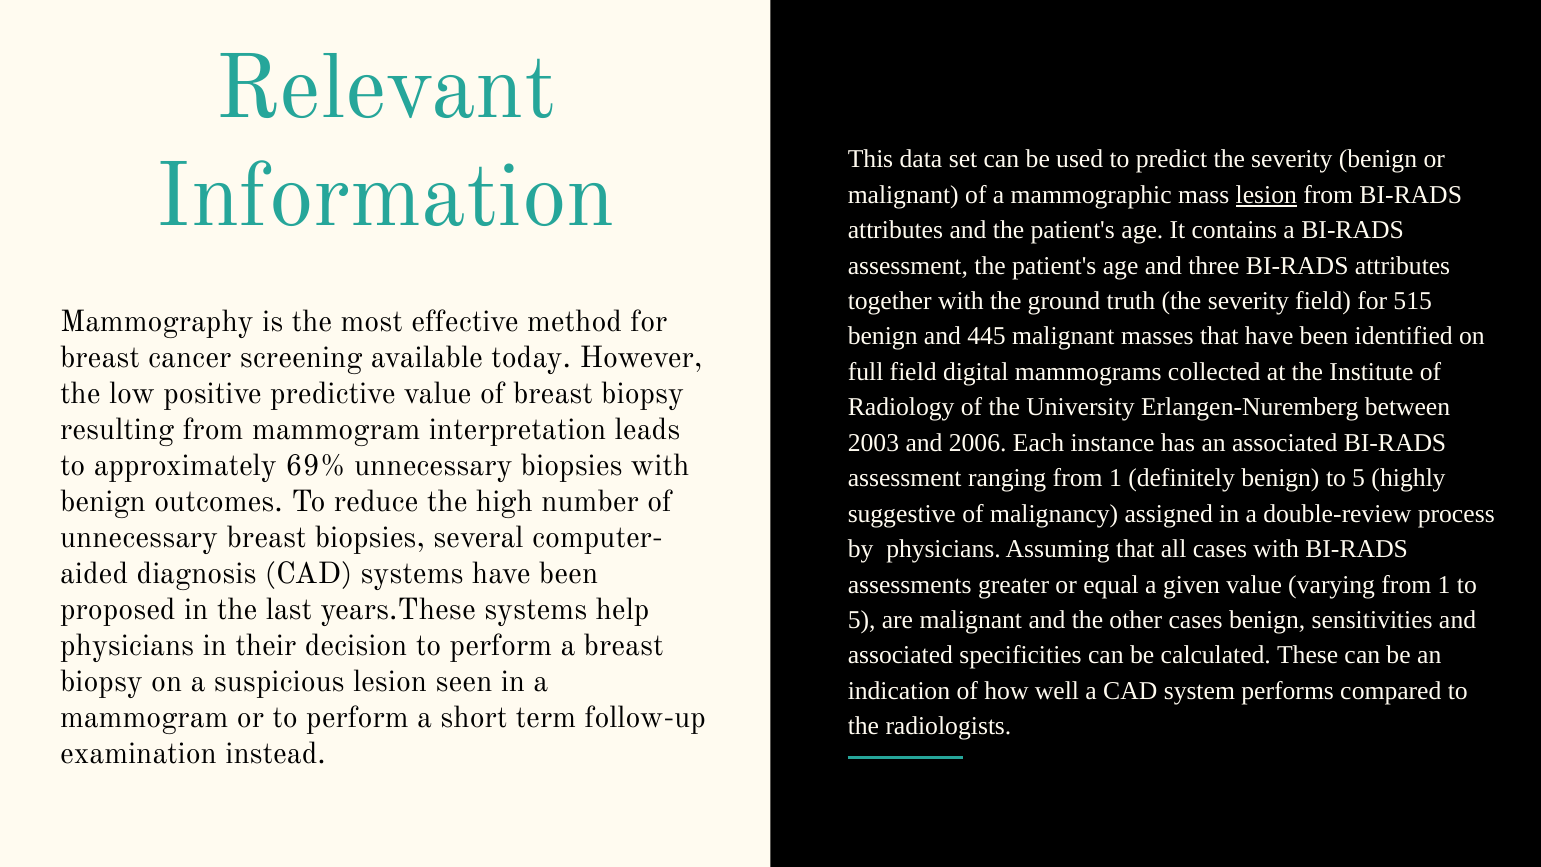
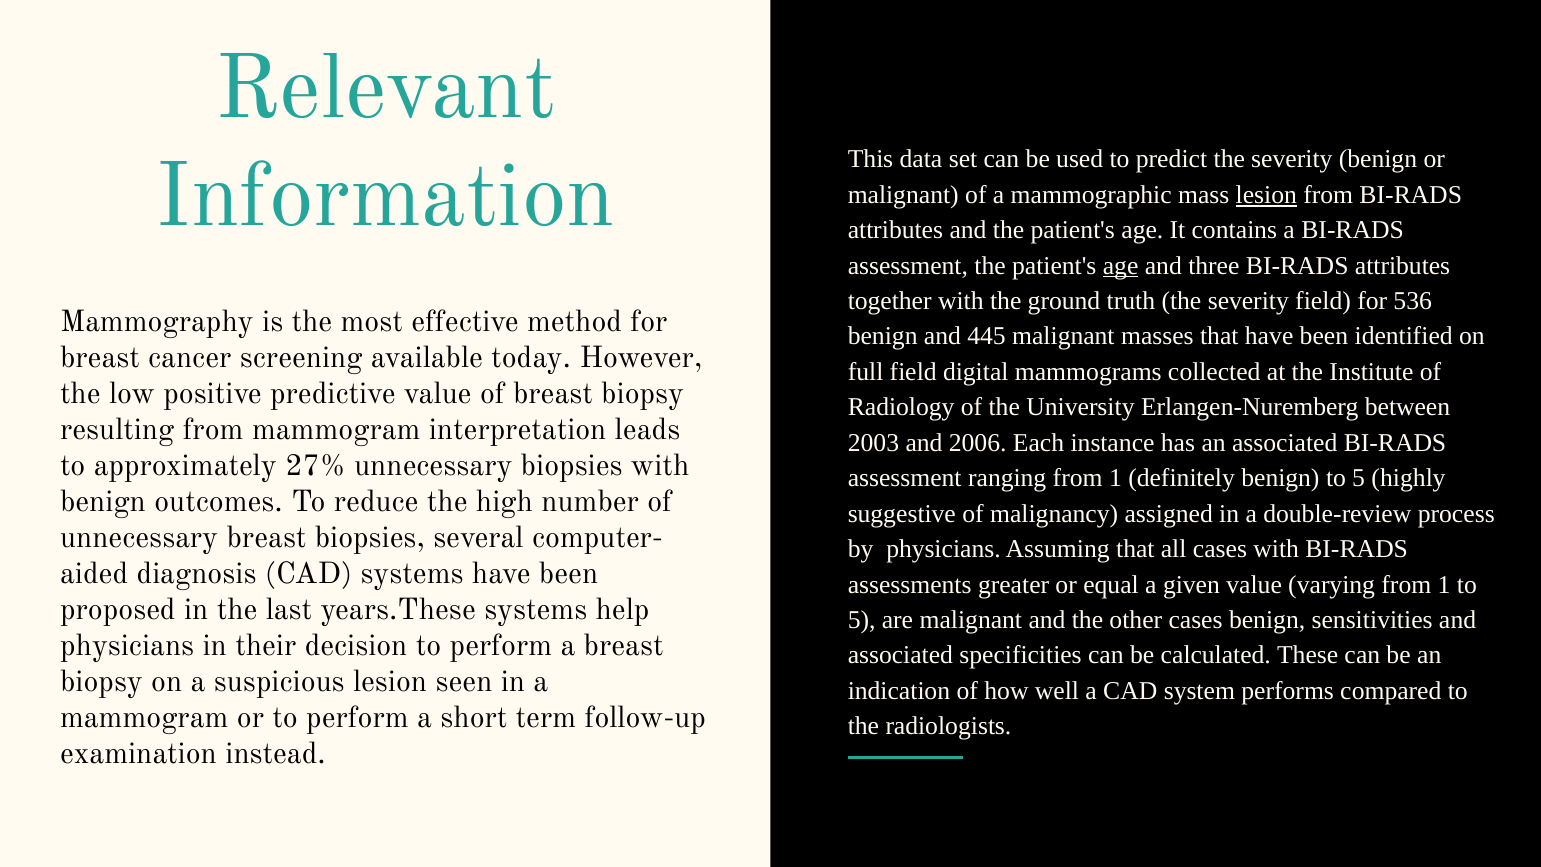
age underline: none -> present (1121, 266)
515: 515 -> 536 (1413, 301)
69%: 69% -> 27% (316, 465)
